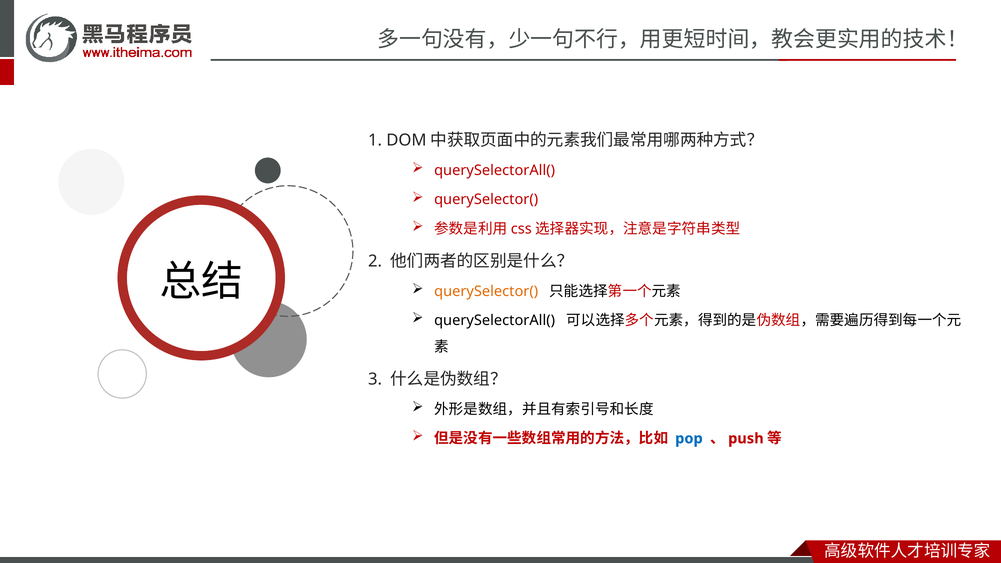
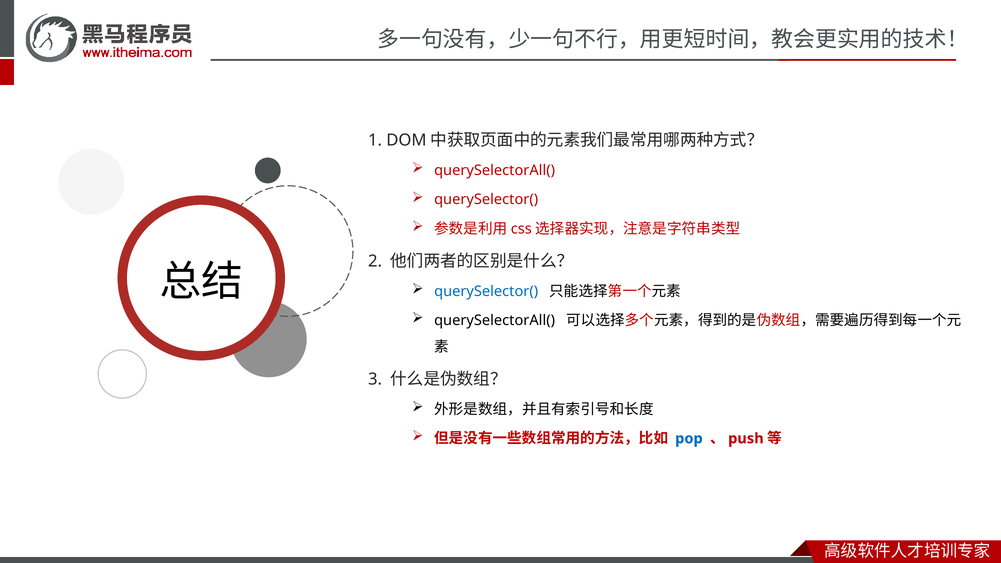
querySelector( colour: orange -> blue (486, 291)
